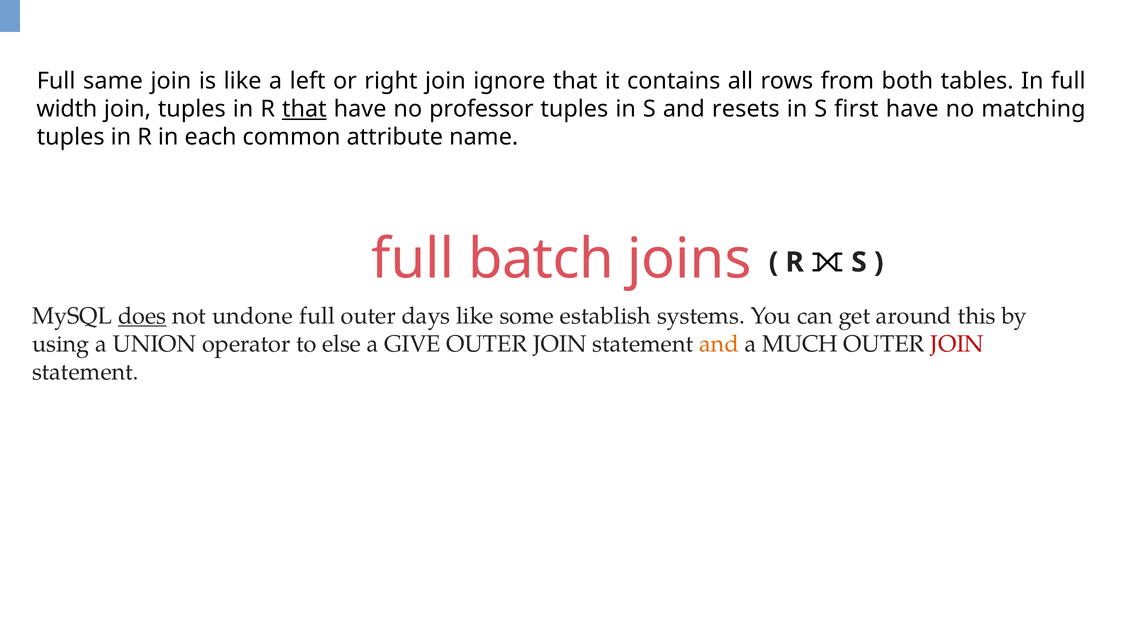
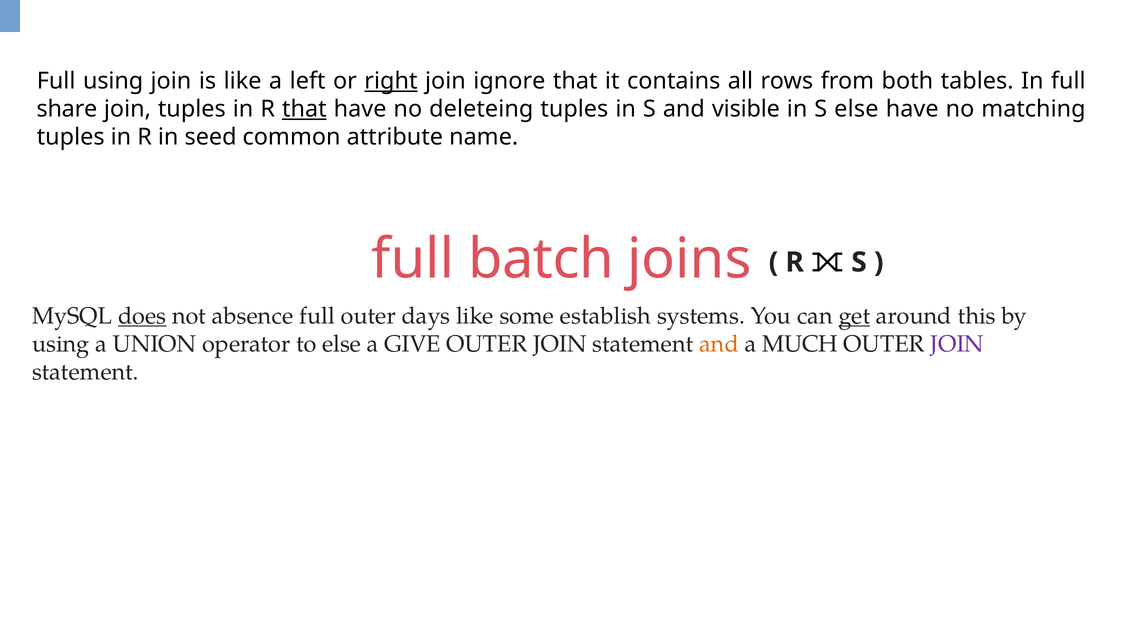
Full same: same -> using (113, 81)
right underline: none -> present (391, 81)
width: width -> share (67, 109)
professor: professor -> deleteing (481, 109)
resets: resets -> visible (746, 109)
S first: first -> else (856, 109)
each: each -> seed (211, 137)
undone: undone -> absence (253, 316)
get underline: none -> present (854, 316)
JOIN colour: red -> purple (957, 344)
